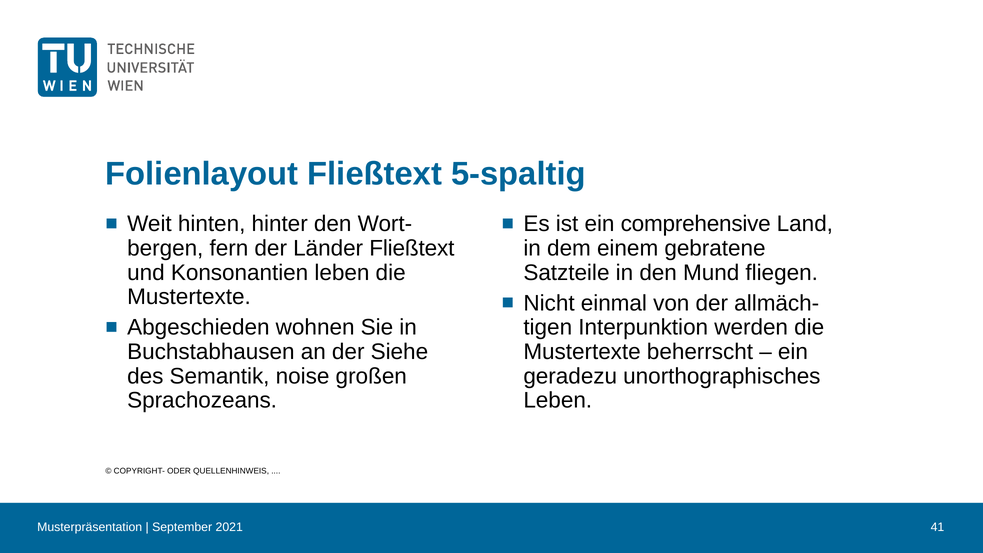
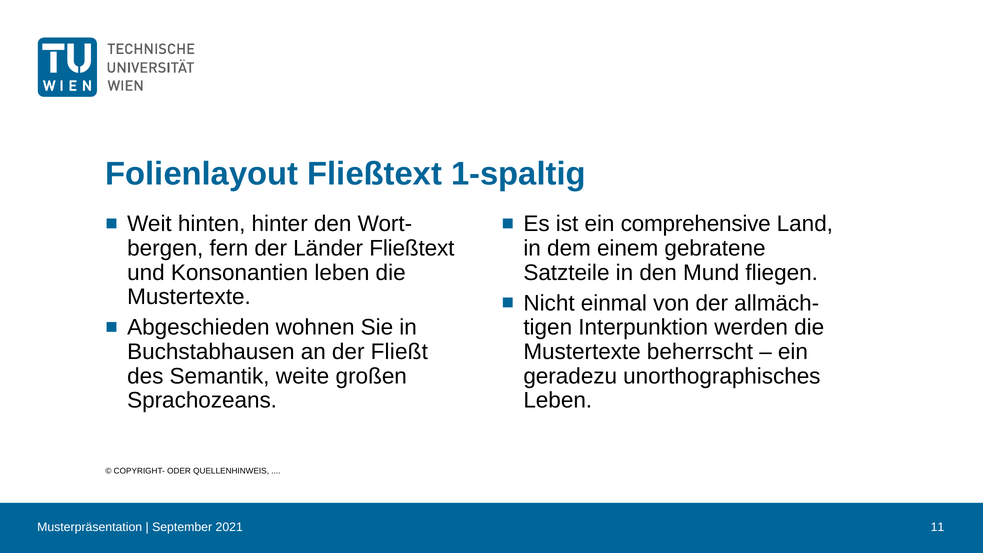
5-spaltig: 5-spaltig -> 1-spaltig (518, 174)
Siehe: Siehe -> Fließt (399, 352)
noise: noise -> weite (302, 376)
41: 41 -> 11 (937, 527)
